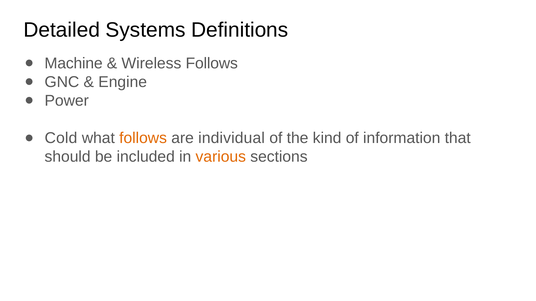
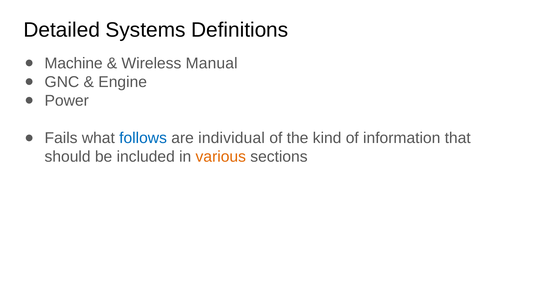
Wireless Follows: Follows -> Manual (212, 63)
Cold: Cold -> Fails (61, 138)
follows colour: orange -> blue (143, 138)
